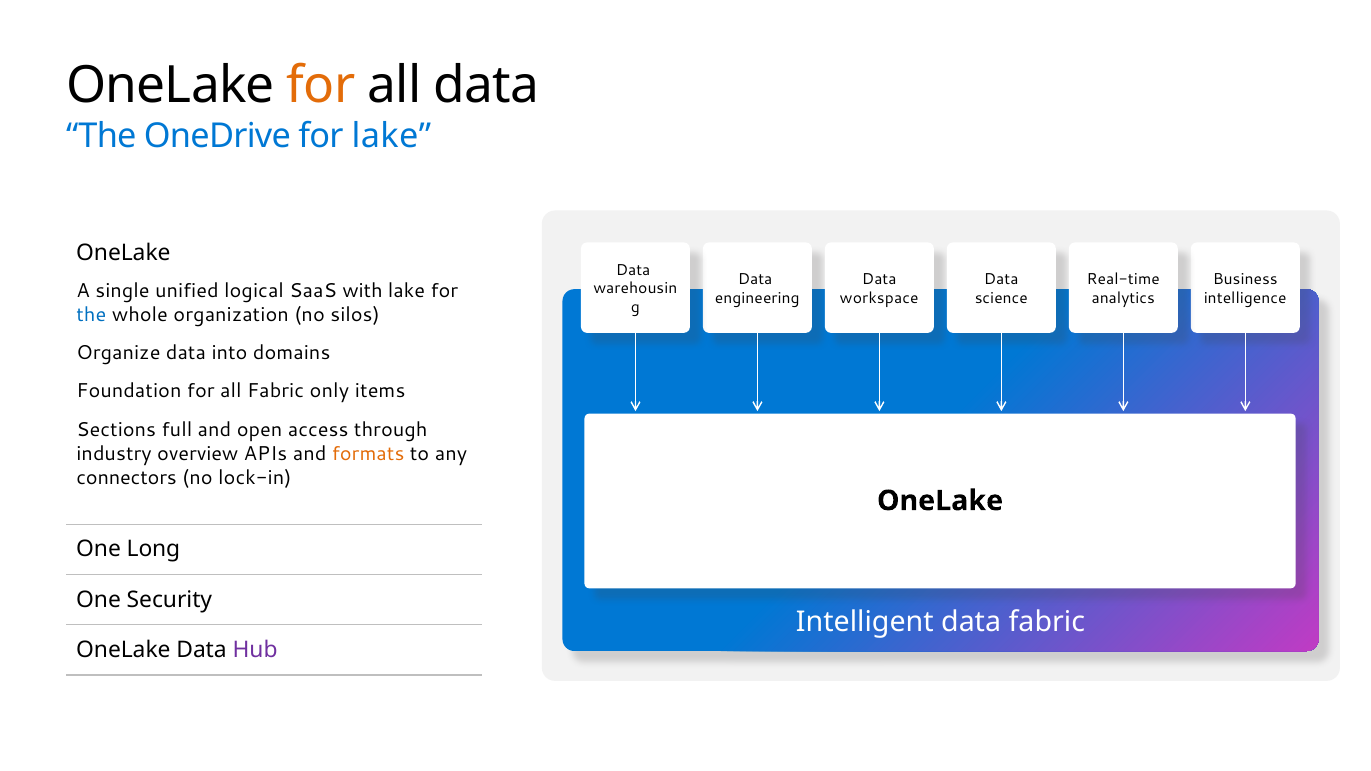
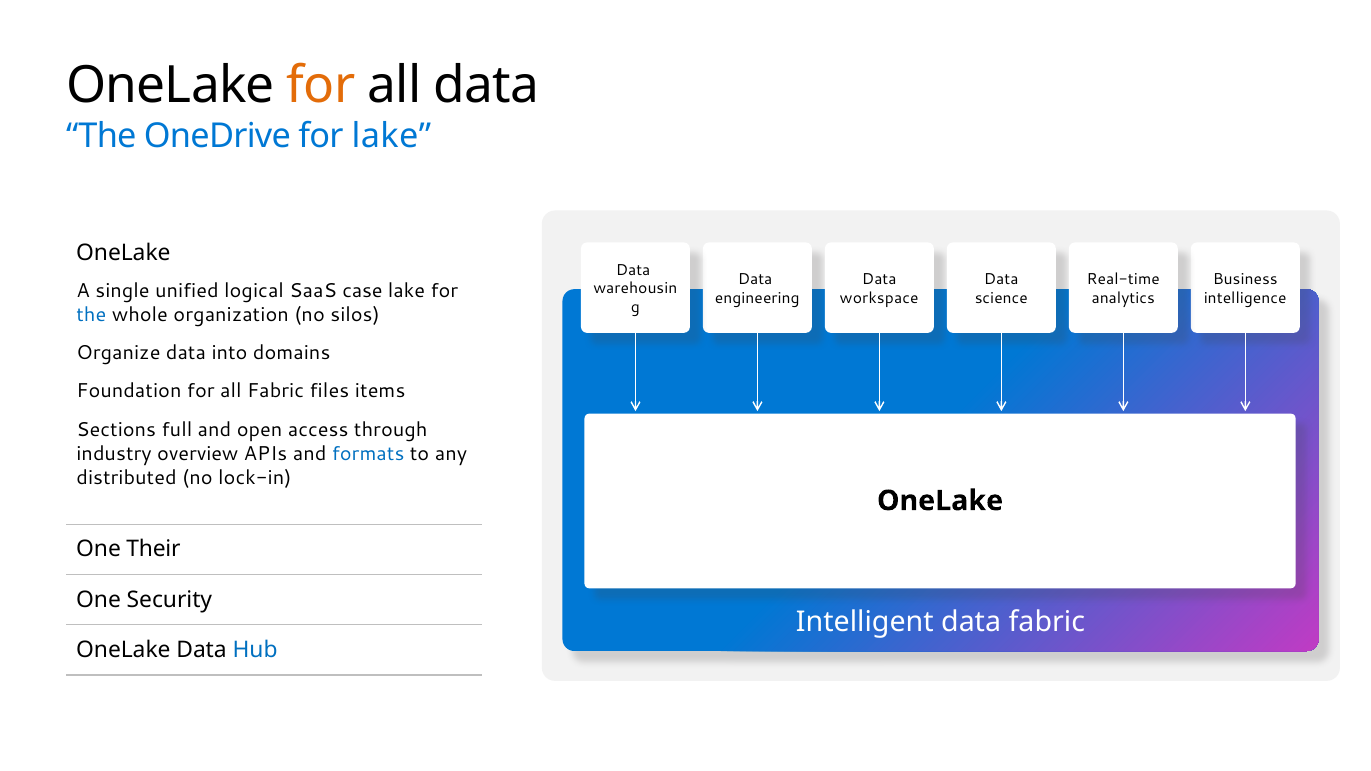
with: with -> case (363, 291)
only: only -> files (329, 391)
formats colour: orange -> blue (368, 454)
connectors: connectors -> distributed (127, 478)
Long: Long -> Their (154, 549)
Hub colour: purple -> blue (255, 650)
